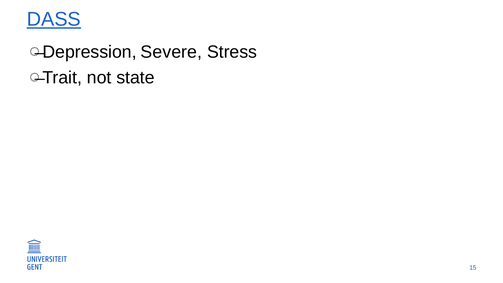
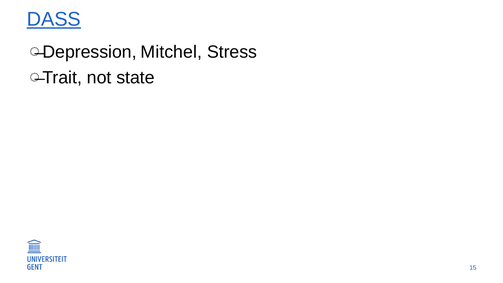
Severe: Severe -> Mitchel (171, 52)
